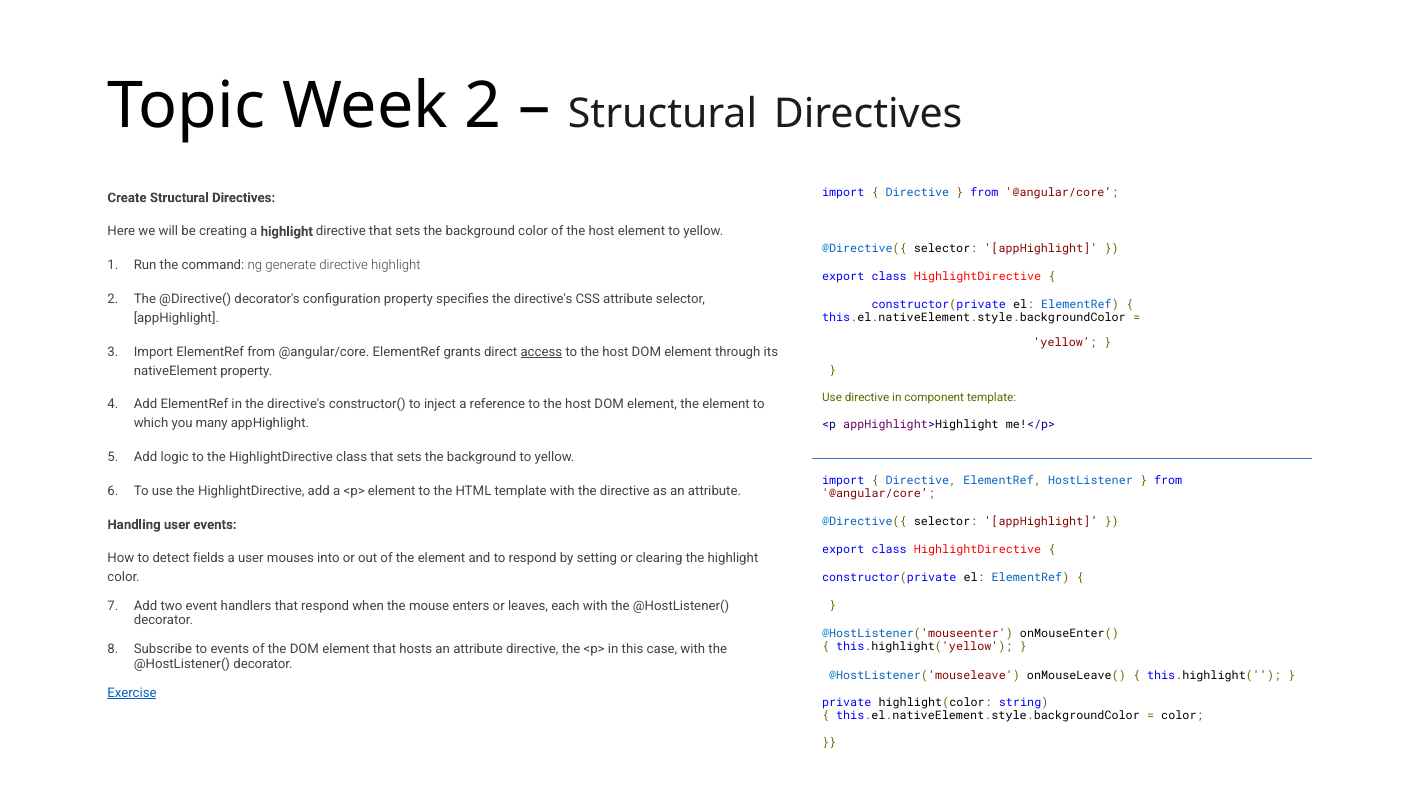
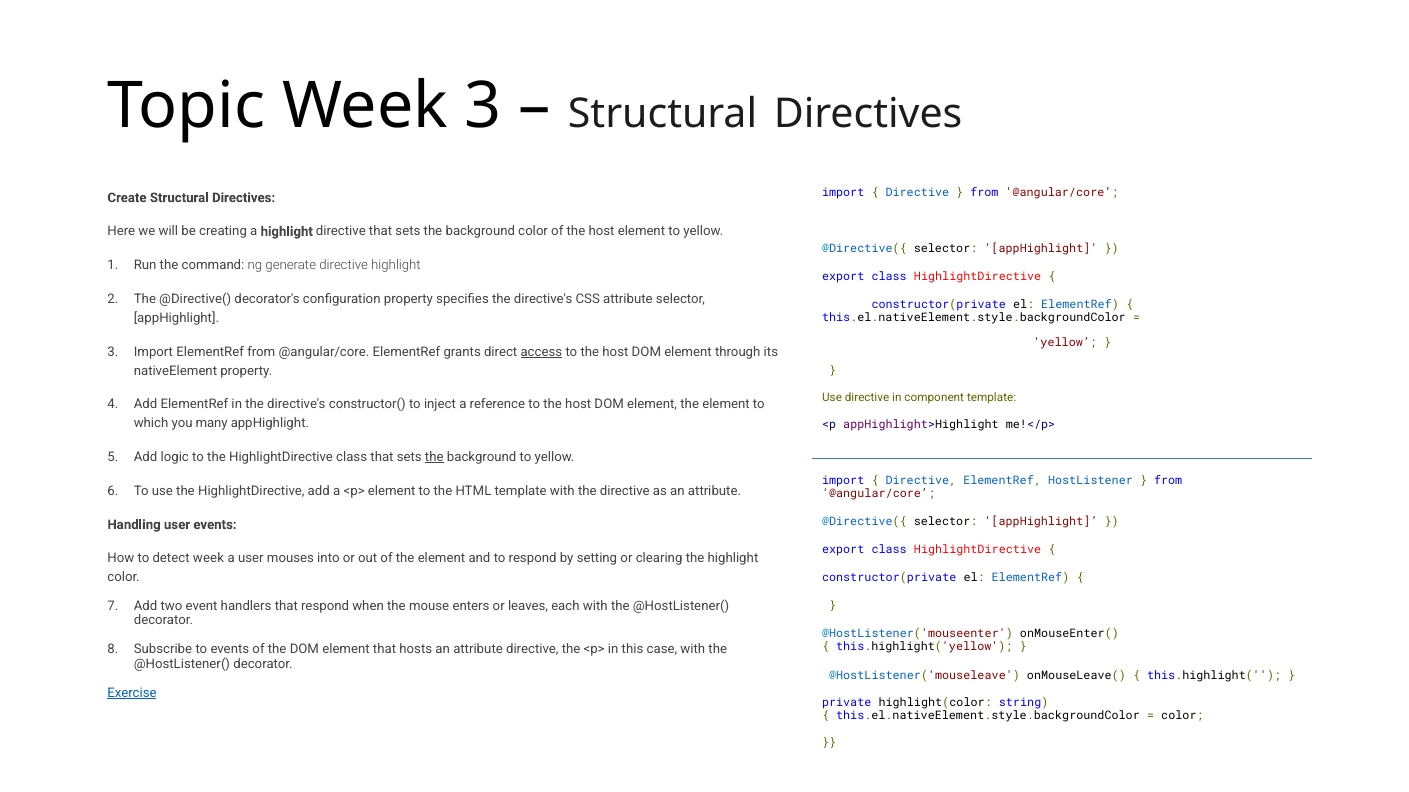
Week 2: 2 -> 3 (483, 106)
the underline: none -> present (434, 457)
detect fields: fields -> week (209, 559)
